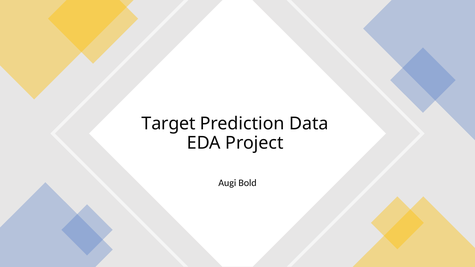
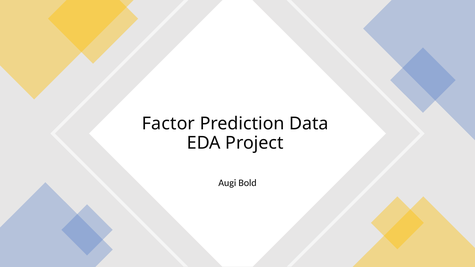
Target: Target -> Factor (168, 124)
